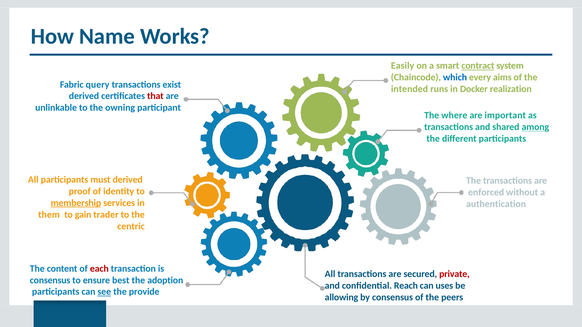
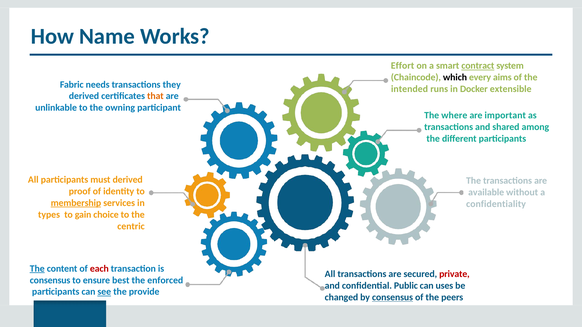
Easily: Easily -> Effort (403, 66)
which colour: blue -> black (455, 77)
query: query -> needs (98, 85)
exist: exist -> they (172, 85)
realization: realization -> extensible (511, 89)
that colour: red -> orange (155, 96)
among underline: present -> none (535, 127)
enforced: enforced -> available (486, 193)
authentication: authentication -> confidentiality (496, 204)
them: them -> types (49, 215)
trader: trader -> choice (106, 215)
The underline: none -> present (37, 269)
adoption: adoption -> enforced (165, 280)
Reach: Reach -> Public (406, 286)
allowing: allowing -> changed (341, 298)
consensus underline: none -> present (393, 298)
